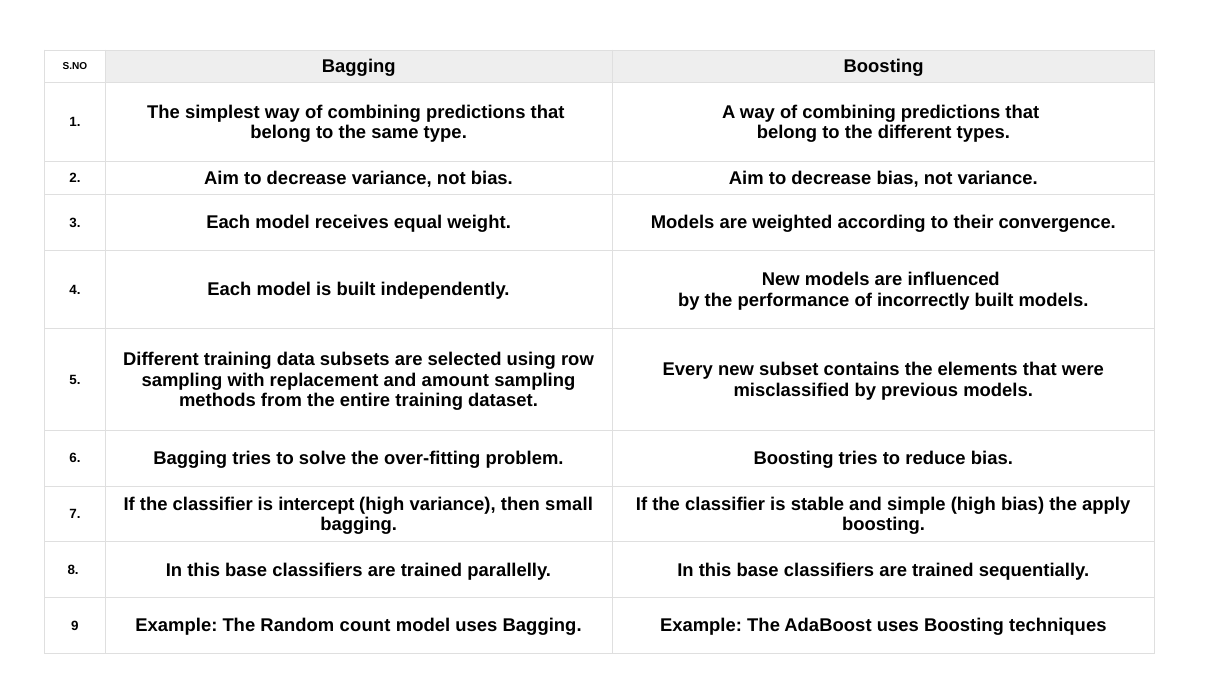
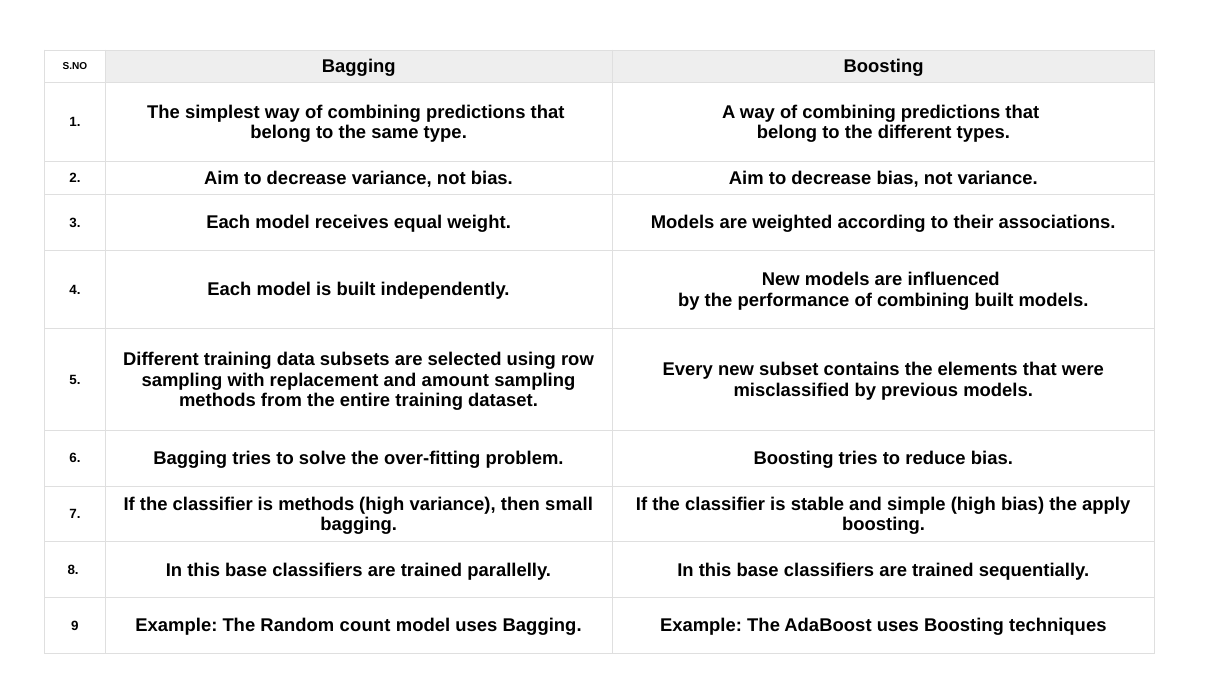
convergence: convergence -> associations (1057, 223)
performance of incorrectly: incorrectly -> combining (923, 300)
is intercept: intercept -> methods (316, 504)
